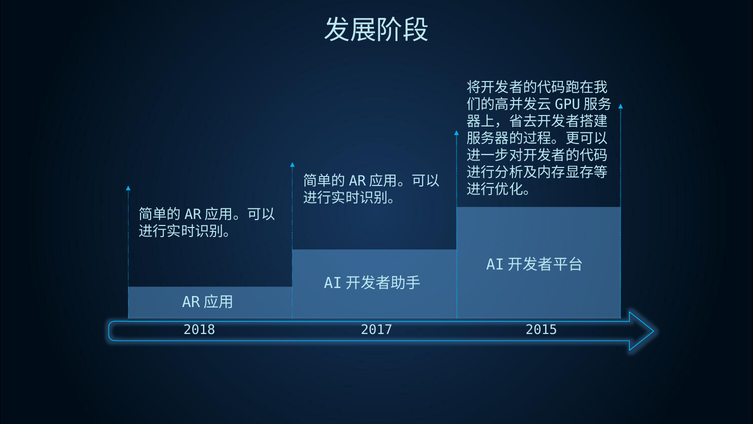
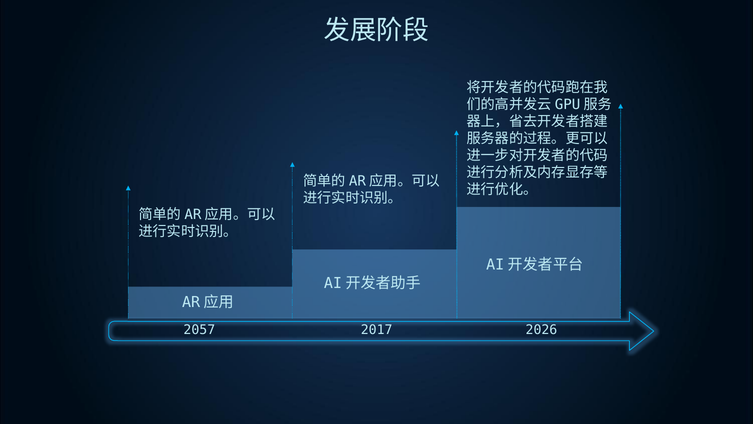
2018: 2018 -> 2057 (199, 330)
2015: 2015 -> 2026 (541, 330)
